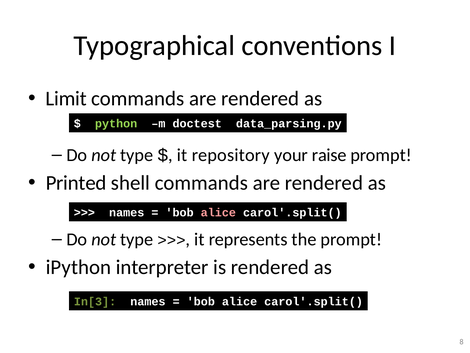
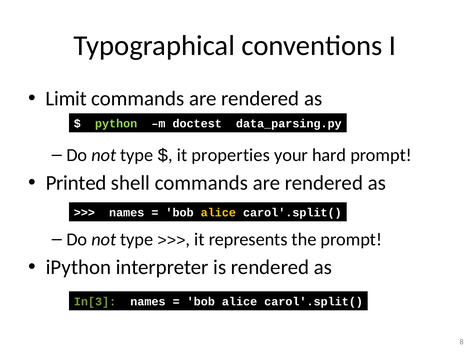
repository: repository -> properties (231, 155)
raise: raise -> hard (329, 155)
alice colour: pink -> yellow (218, 212)
